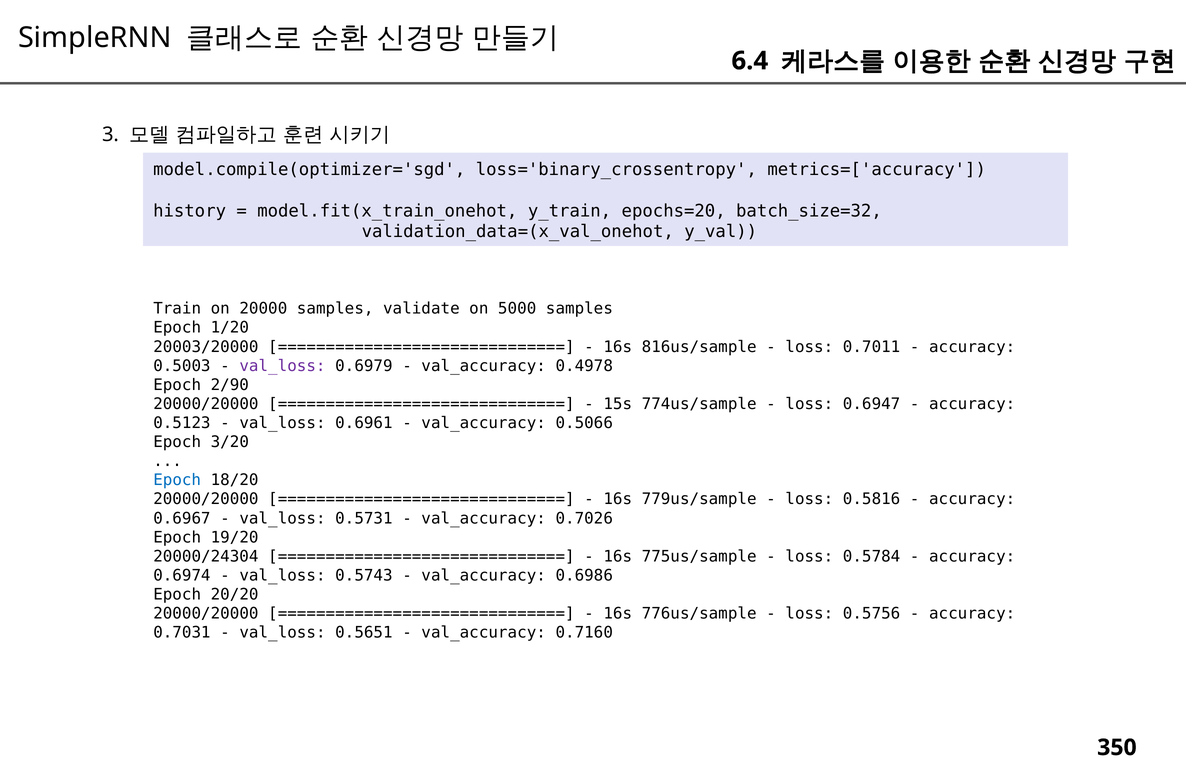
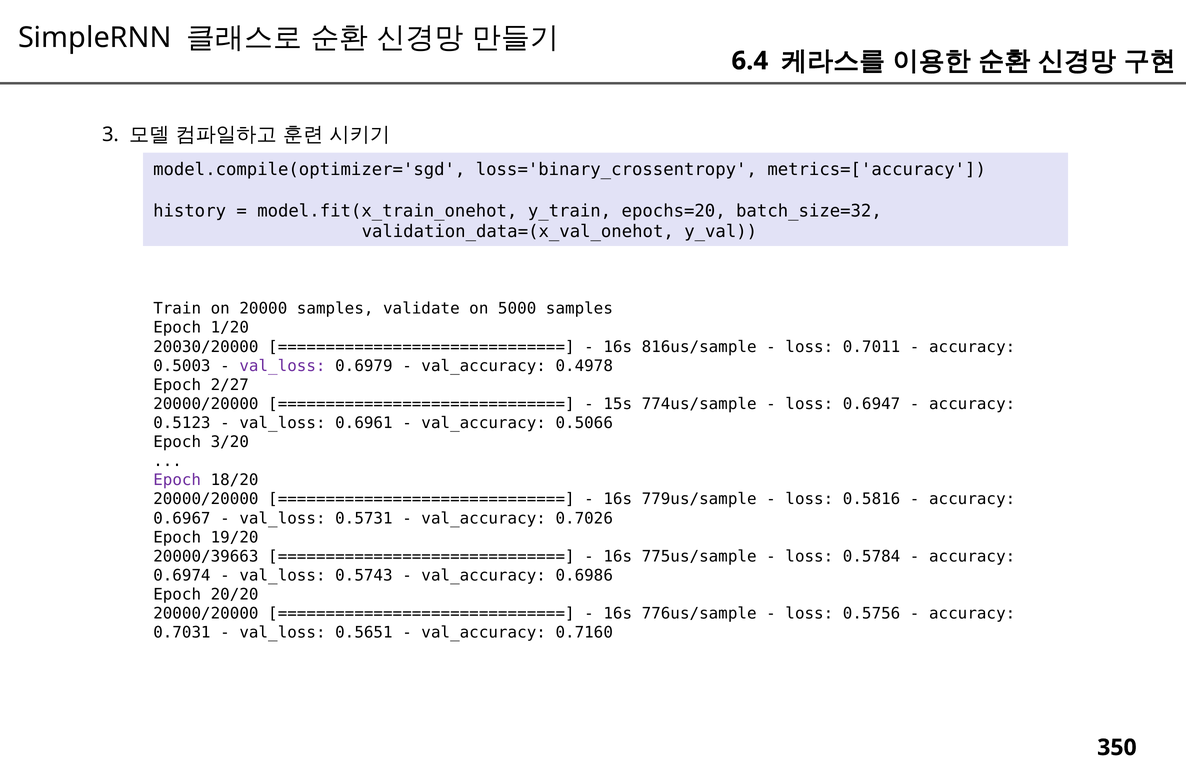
20003/20000: 20003/20000 -> 20030/20000 (206, 347)
2/90: 2/90 -> 2/27 (230, 385)
Epoch colour: blue -> purple (177, 480)
20000/24304: 20000/24304 -> 20000/39663 (206, 556)
